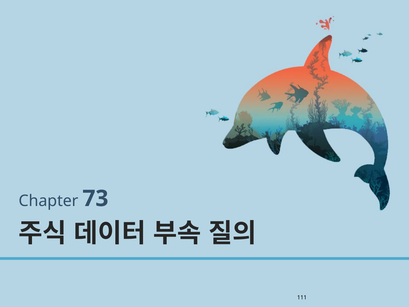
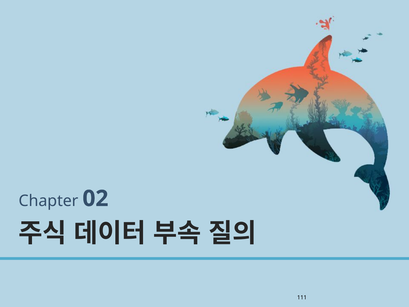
73: 73 -> 02 (95, 198)
